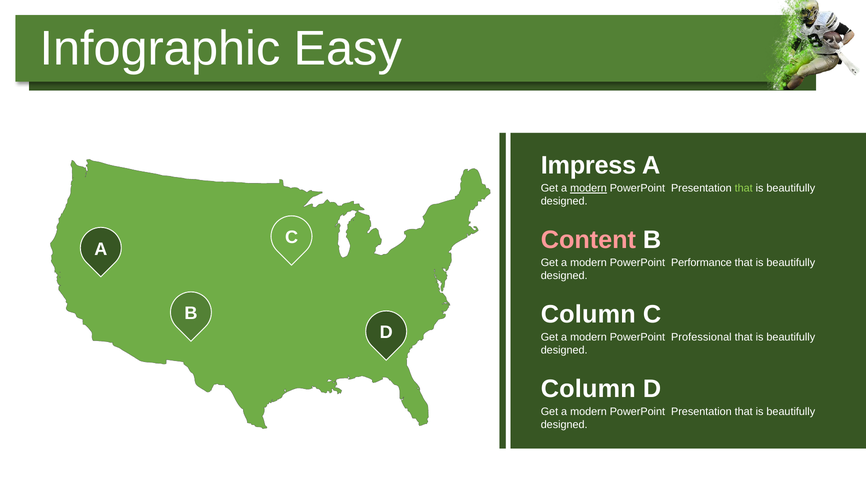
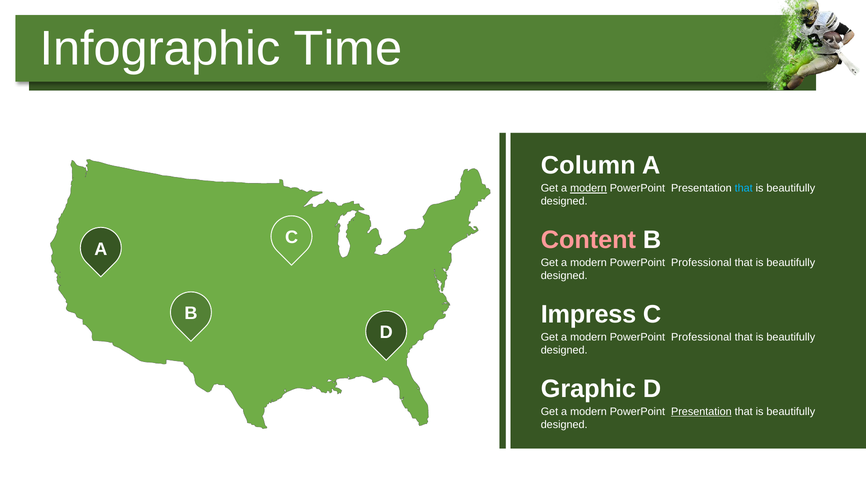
Easy: Easy -> Time (348, 49)
Impress: Impress -> Column (588, 166)
that colour: light green -> light blue (744, 188)
Performance: Performance -> Professional (701, 263)
Column: Column -> Impress (588, 315)
Column: Column -> Graphic (588, 389)
Presentation underline: none -> present (701, 412)
